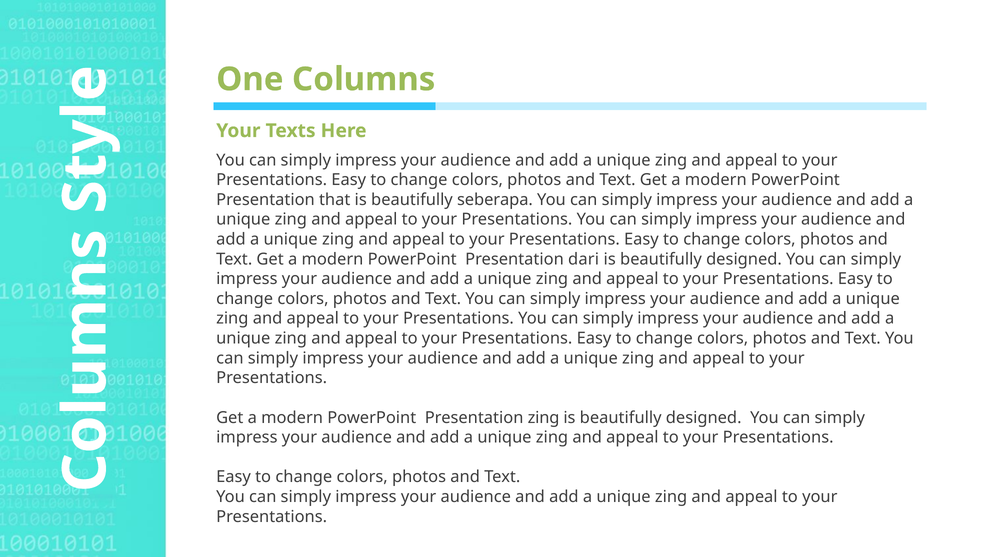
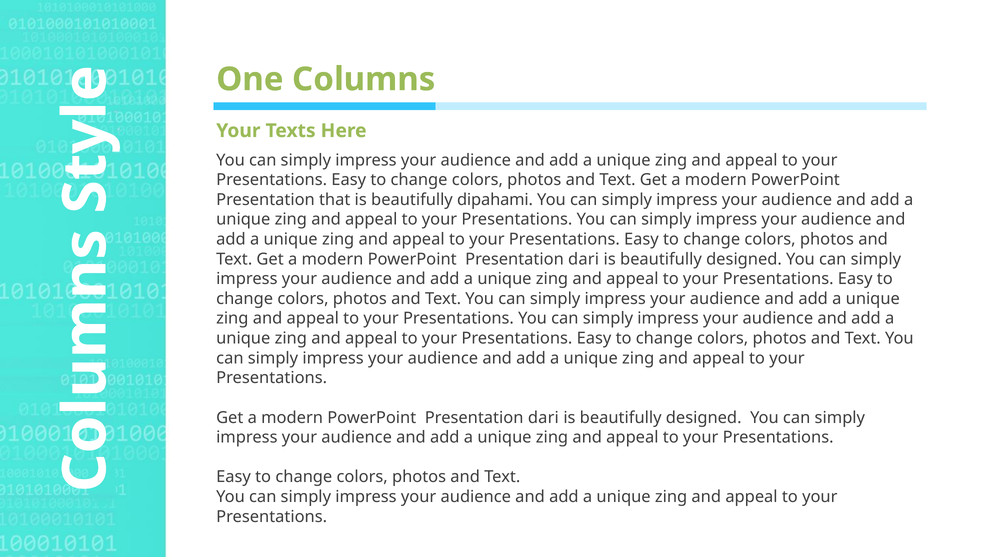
seberapa: seberapa -> dipahami (495, 200)
zing: zing -> dari (543, 417)
